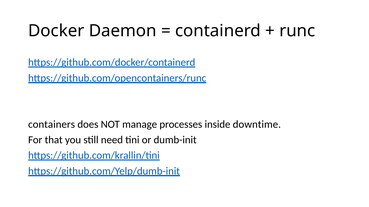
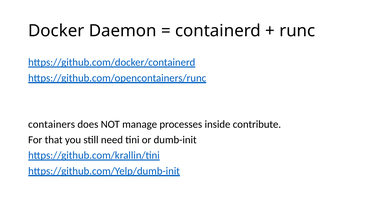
downtime: downtime -> contribute (257, 125)
